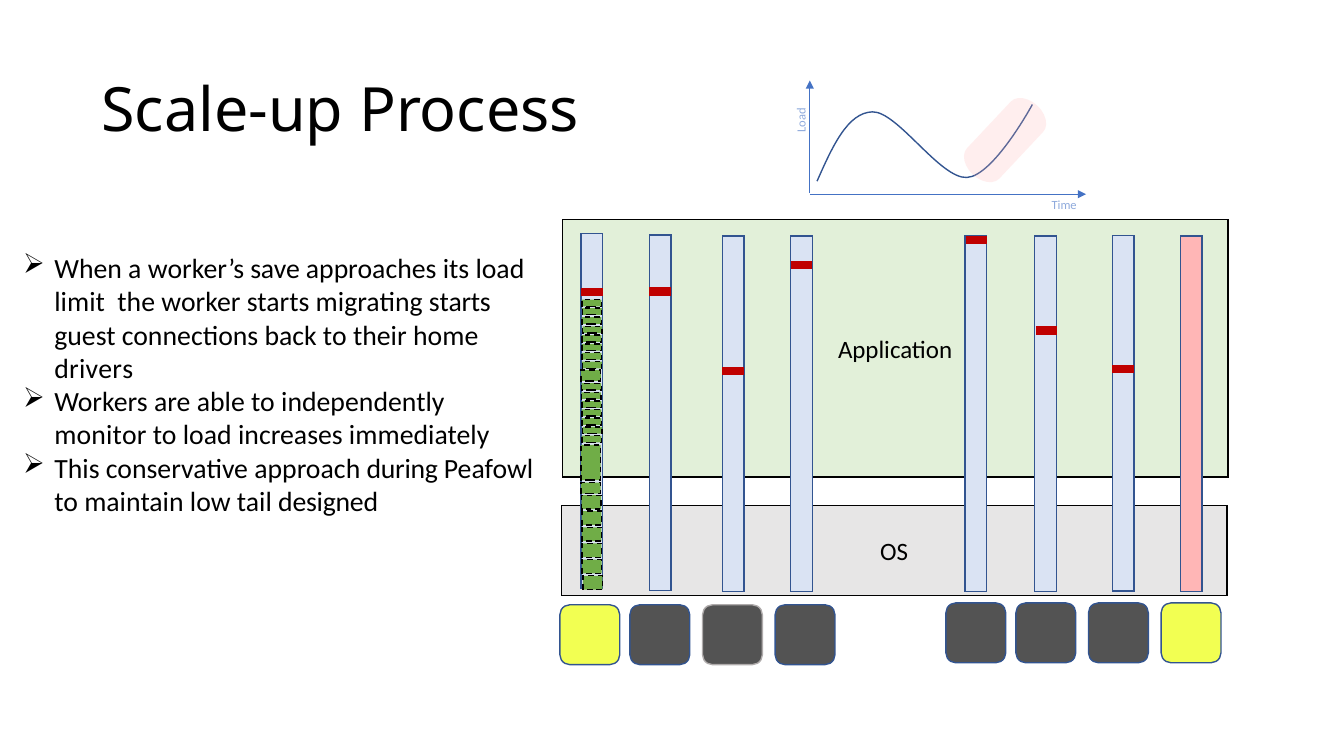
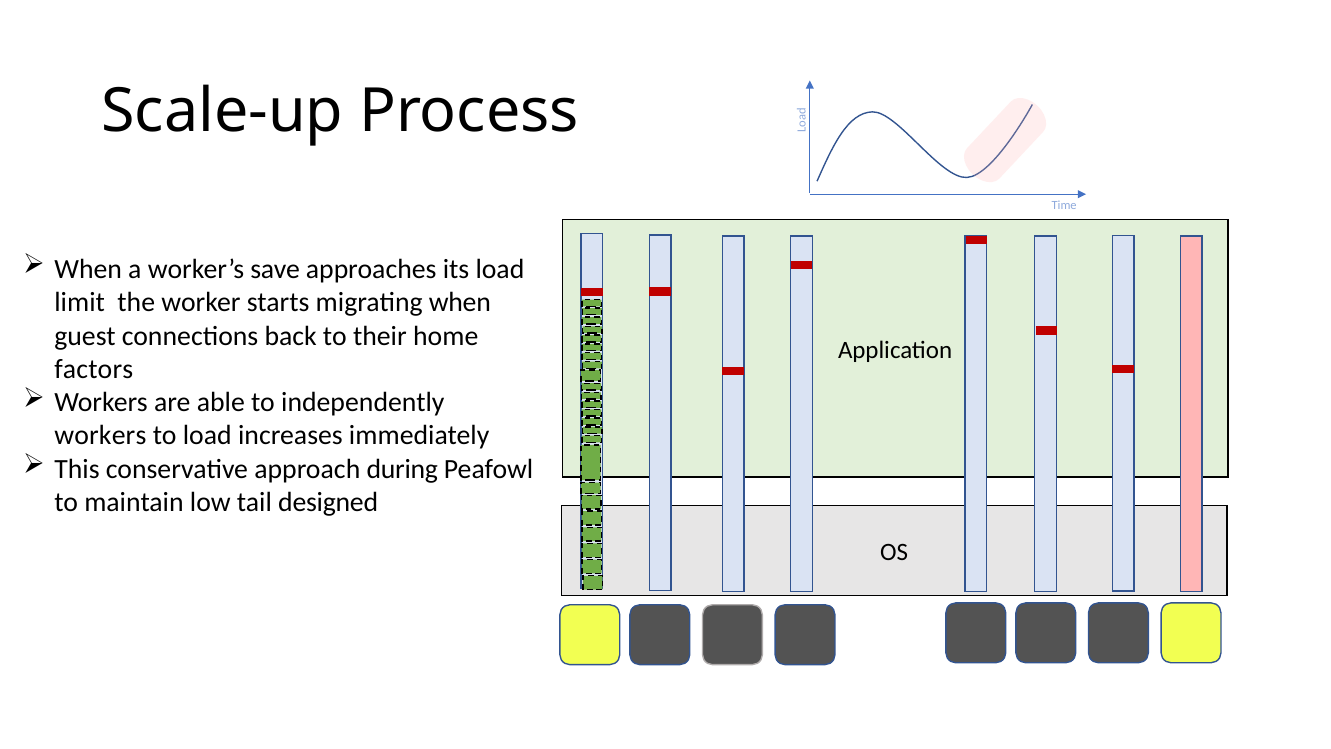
migrating starts: starts -> when (460, 302)
drivers: drivers -> factors (94, 369)
monitor: monitor -> workers (100, 436)
